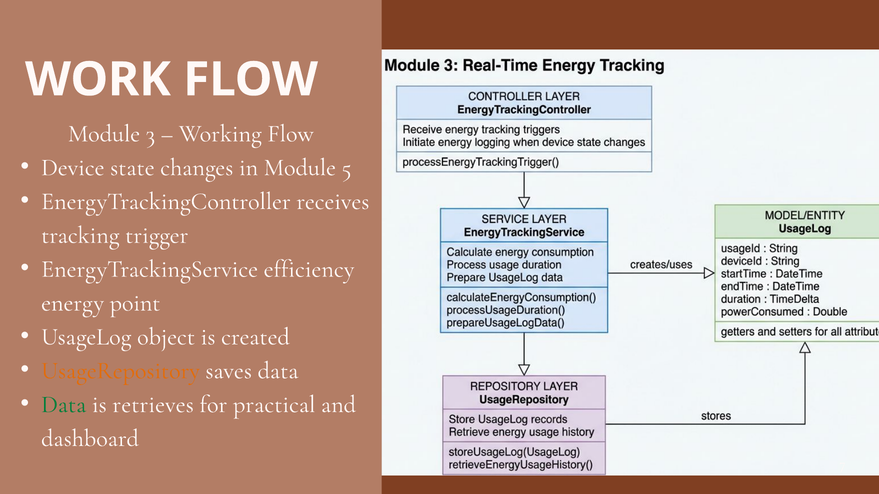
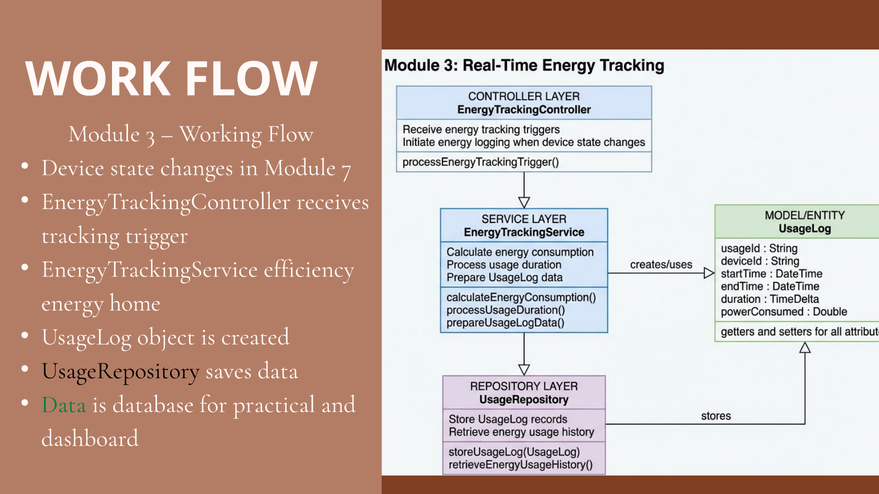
Module 5: 5 -> 7 (347, 167)
point: point -> home (135, 303)
UsageRepository colour: orange -> black (120, 371)
retrieves: retrieves -> database (153, 404)
